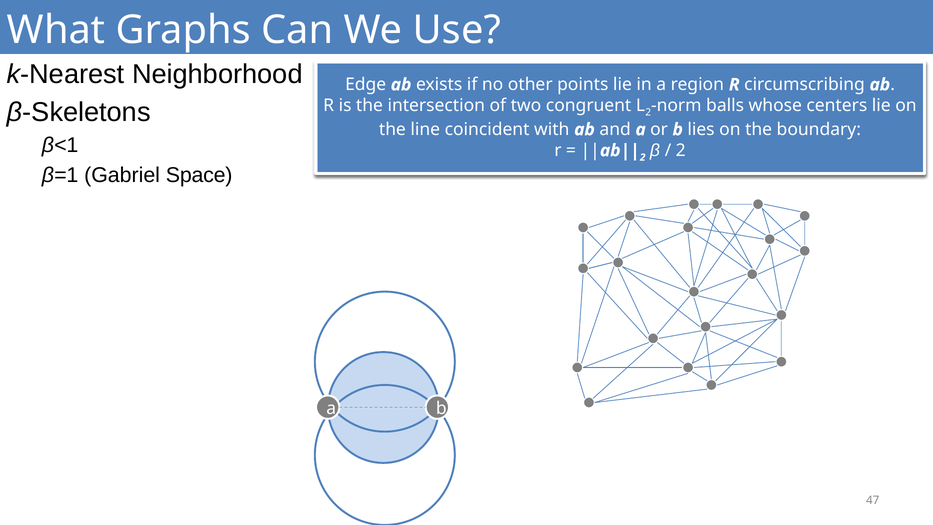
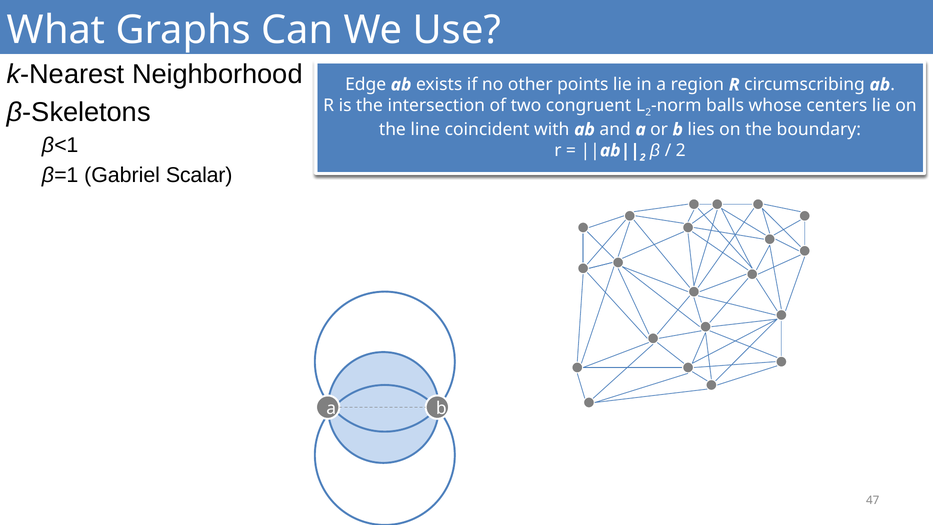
Space: Space -> Scalar (199, 175)
